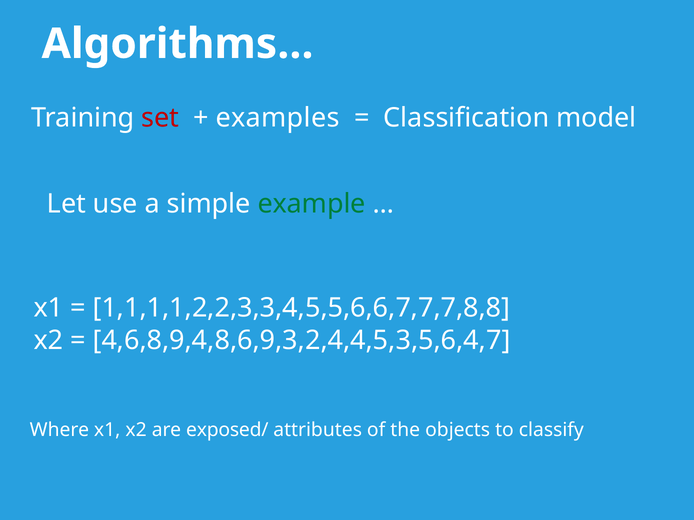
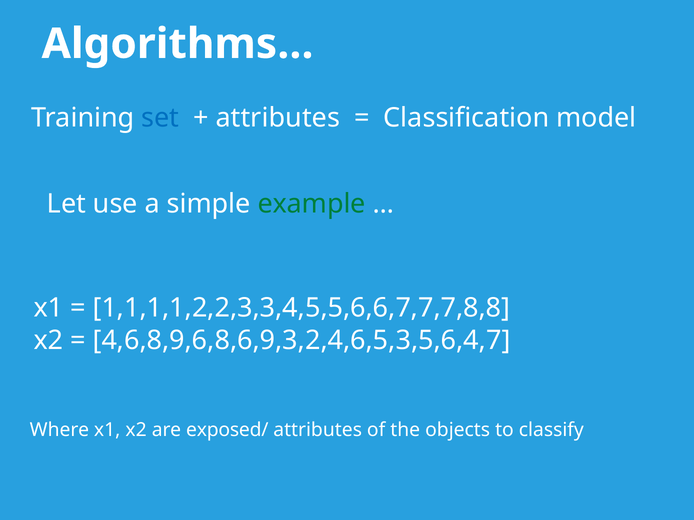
set colour: red -> blue (160, 118)
examples: examples -> attributes (278, 118)
4,6,8,9,4,8,6,9,3,2,4,4,5,3,5,6,4,7: 4,6,8,9,4,8,6,9,3,2,4,4,5,3,5,6,4,7 -> 4,6,8,9,6,8,6,9,3,2,4,6,5,3,5,6,4,7 (302, 340)
